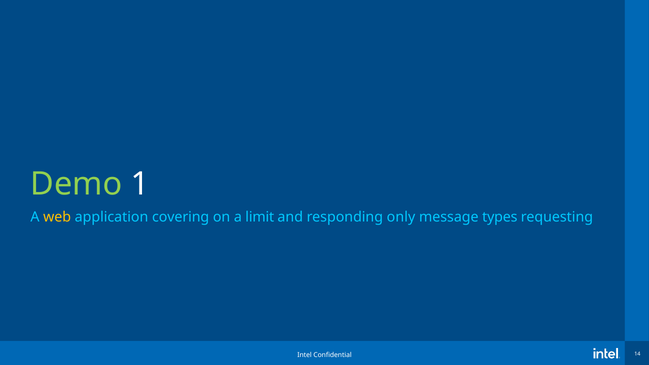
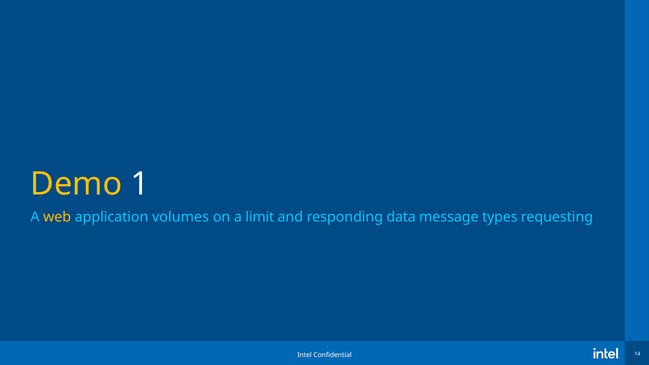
Demo colour: light green -> yellow (76, 184)
covering: covering -> volumes (181, 217)
only: only -> data (401, 217)
